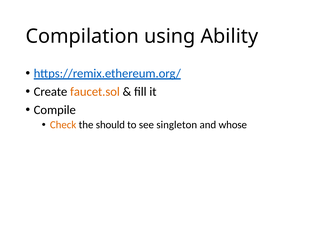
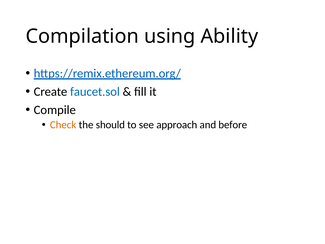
faucet.sol colour: orange -> blue (95, 92)
singleton: singleton -> approach (177, 125)
whose: whose -> before (233, 125)
